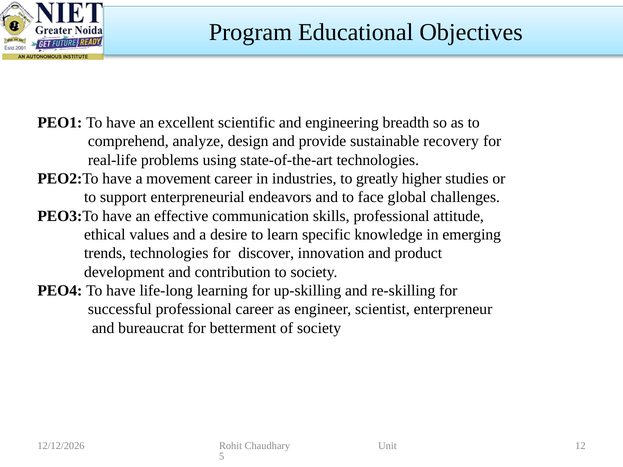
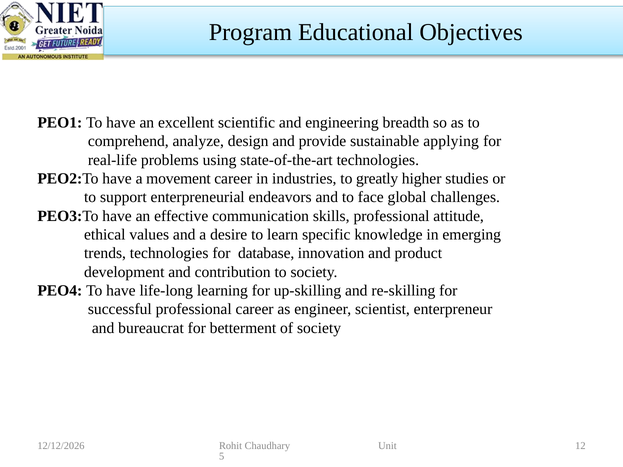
recovery: recovery -> applying (451, 141)
discover: discover -> database (266, 253)
